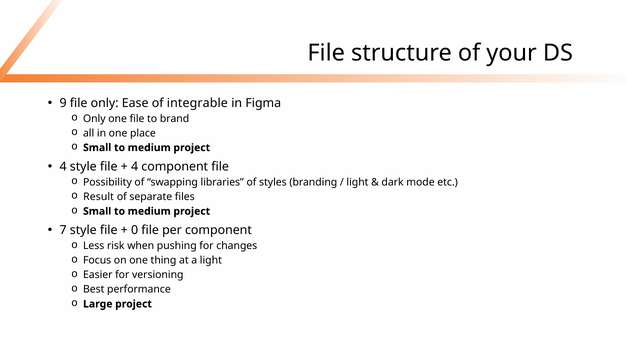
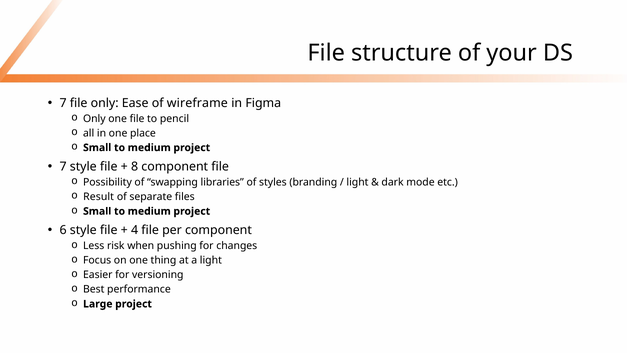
9: 9 -> 7 (63, 103)
integrable: integrable -> wireframe (197, 103)
brand: brand -> pencil (175, 118)
4: 4 -> 7 (63, 166)
4: 4 -> 8 (135, 166)
7: 7 -> 6 (63, 230)
0: 0 -> 4 (135, 230)
